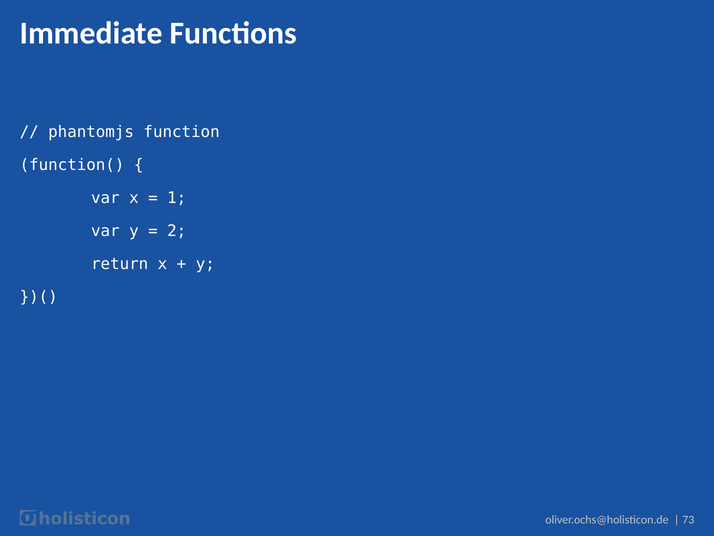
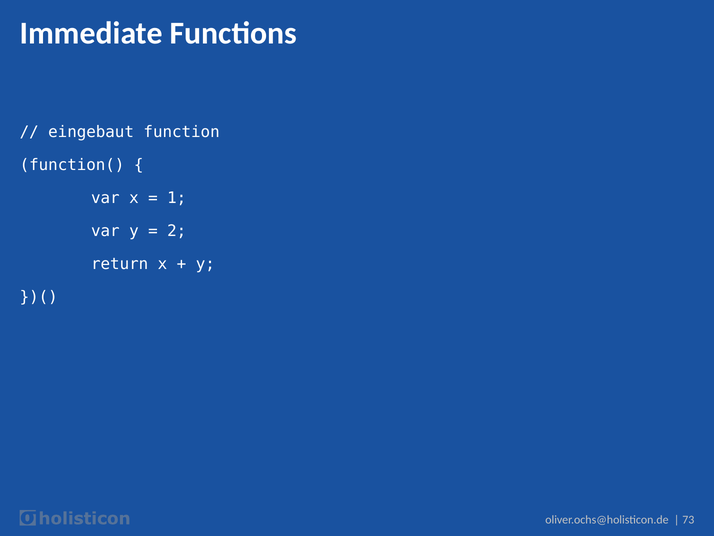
phantomjs: phantomjs -> eingebaut (91, 132)
